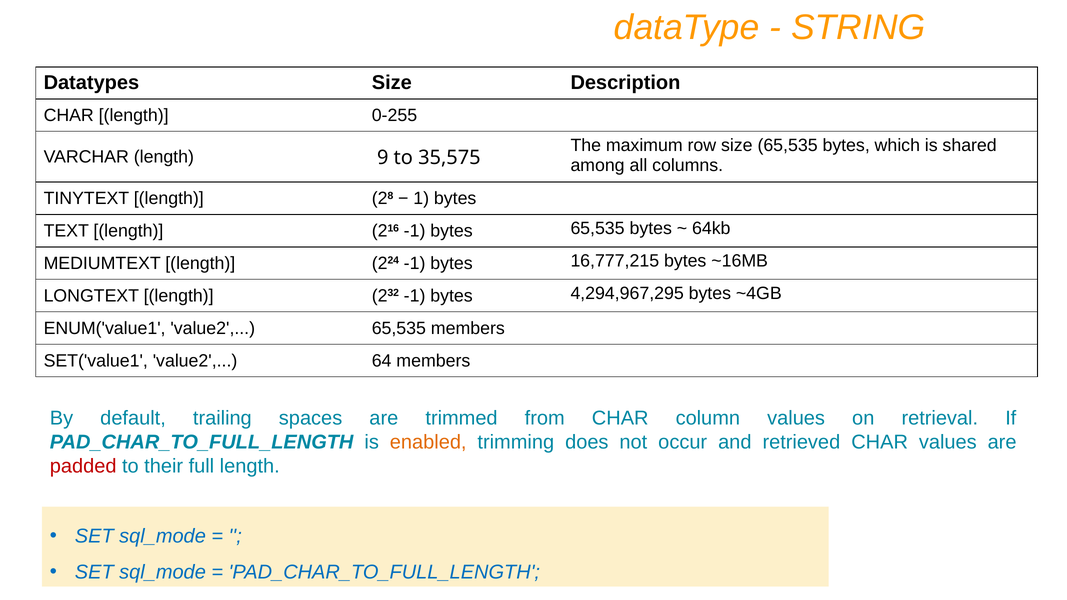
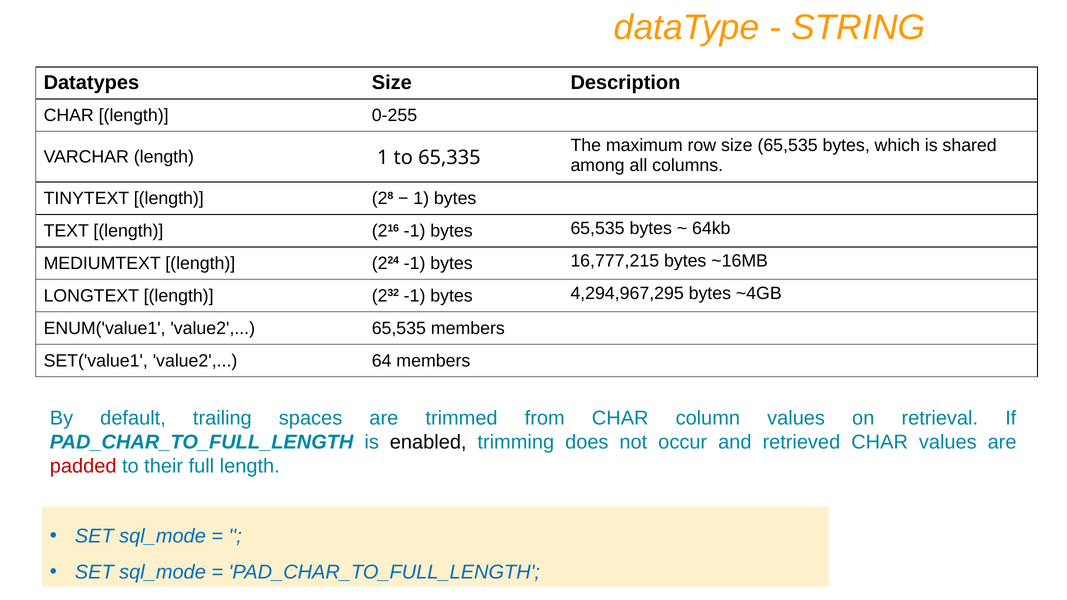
length 9: 9 -> 1 (383, 158)
35,575: 35,575 -> 65,335 (449, 158)
enabled colour: orange -> black (428, 442)
